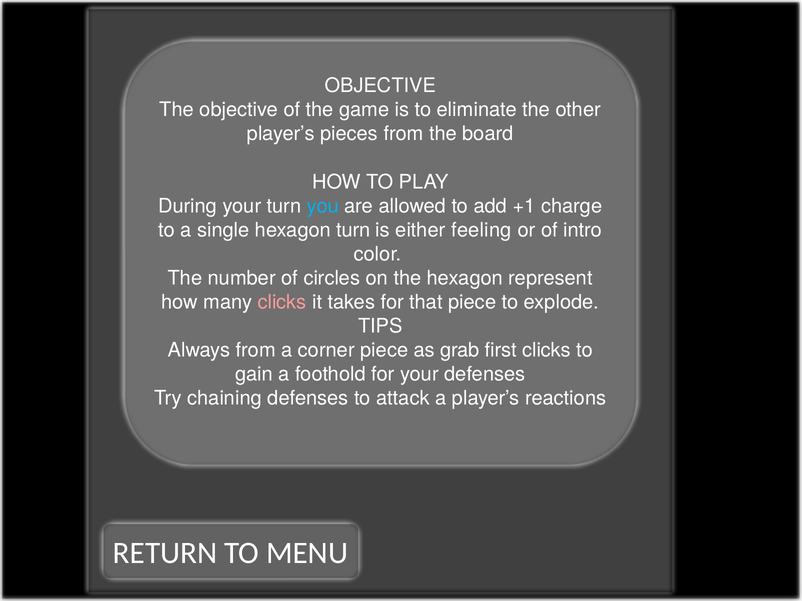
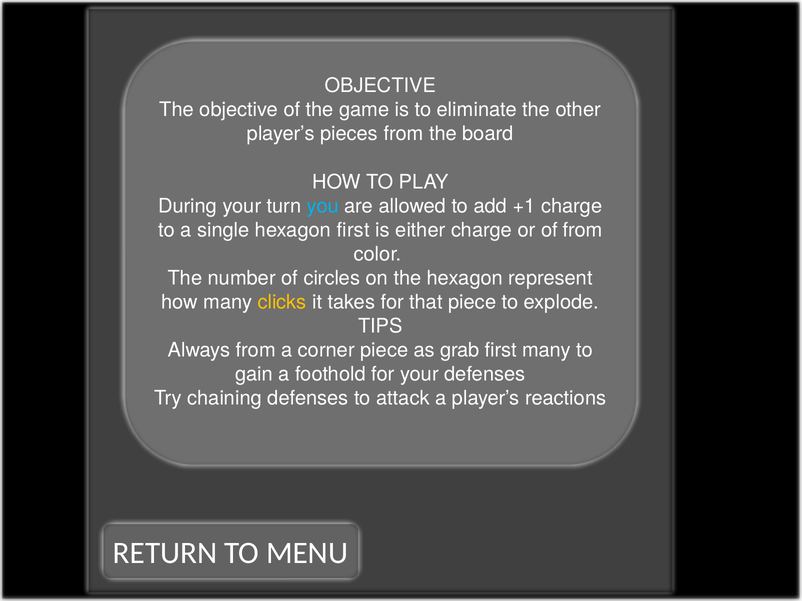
hexagon turn: turn -> first (353, 230)
either feeling: feeling -> charge (482, 230)
of intro: intro -> from (583, 230)
clicks colour: pink -> yellow (282, 302)
first clicks: clicks -> many (547, 350)
